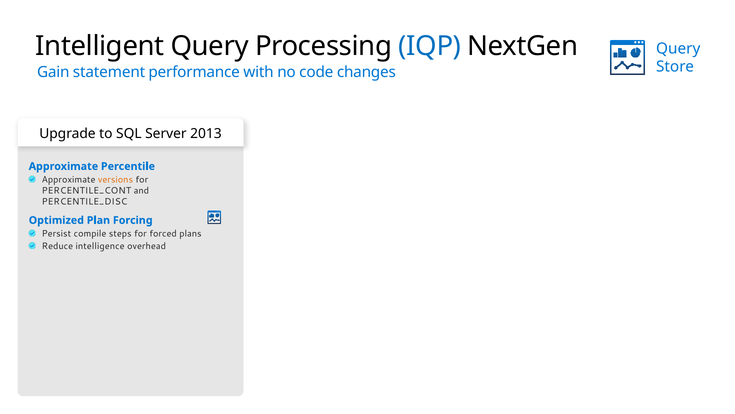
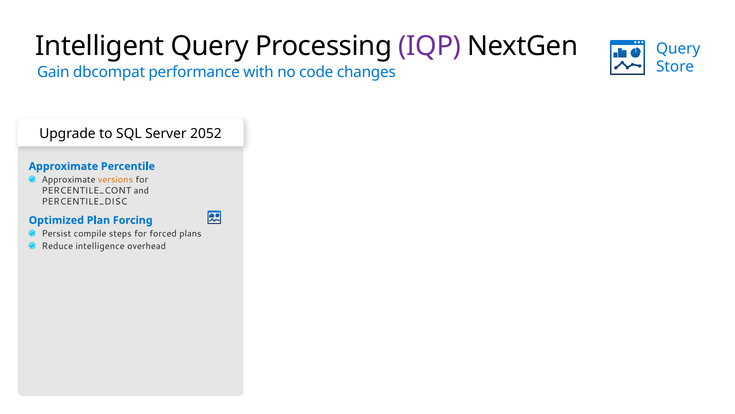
IQP colour: blue -> purple (430, 46)
statement: statement -> dbcompat (109, 72)
2013: 2013 -> 2052 (206, 134)
